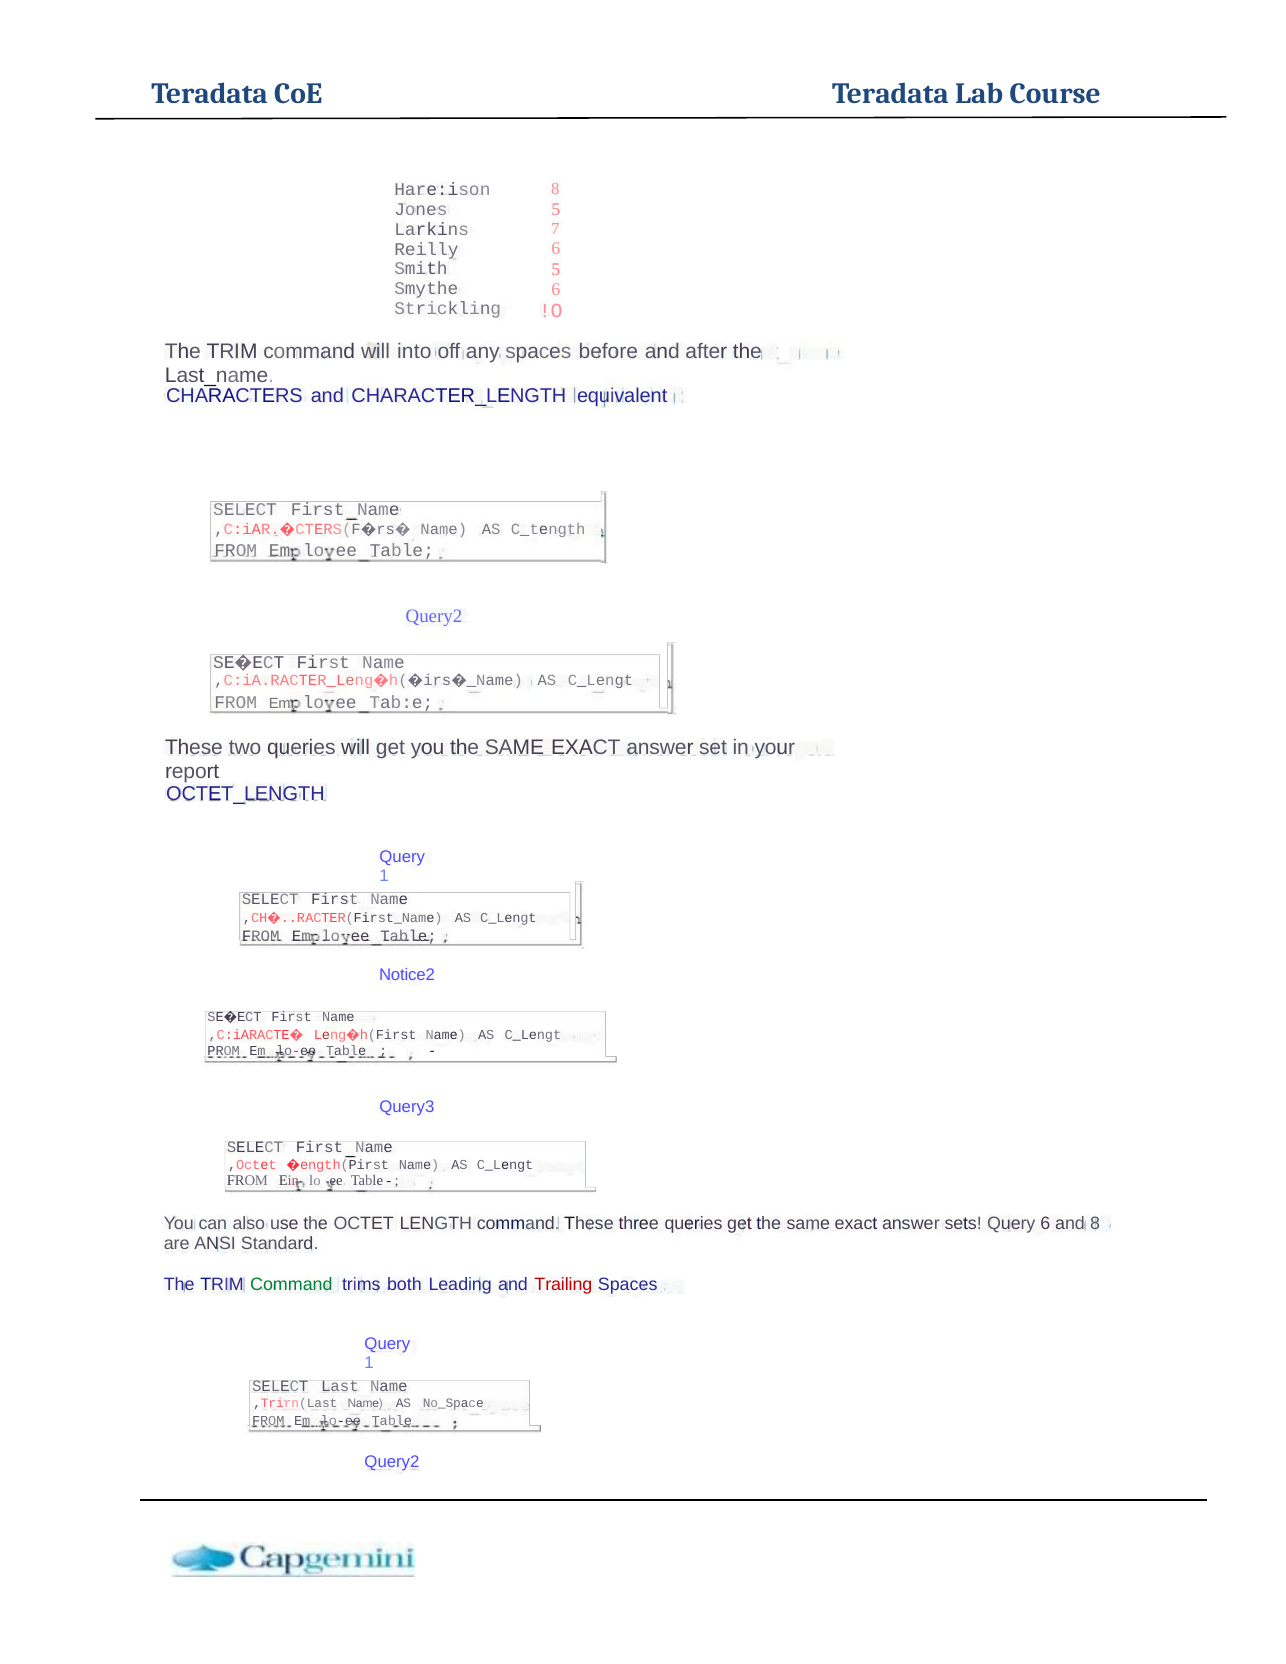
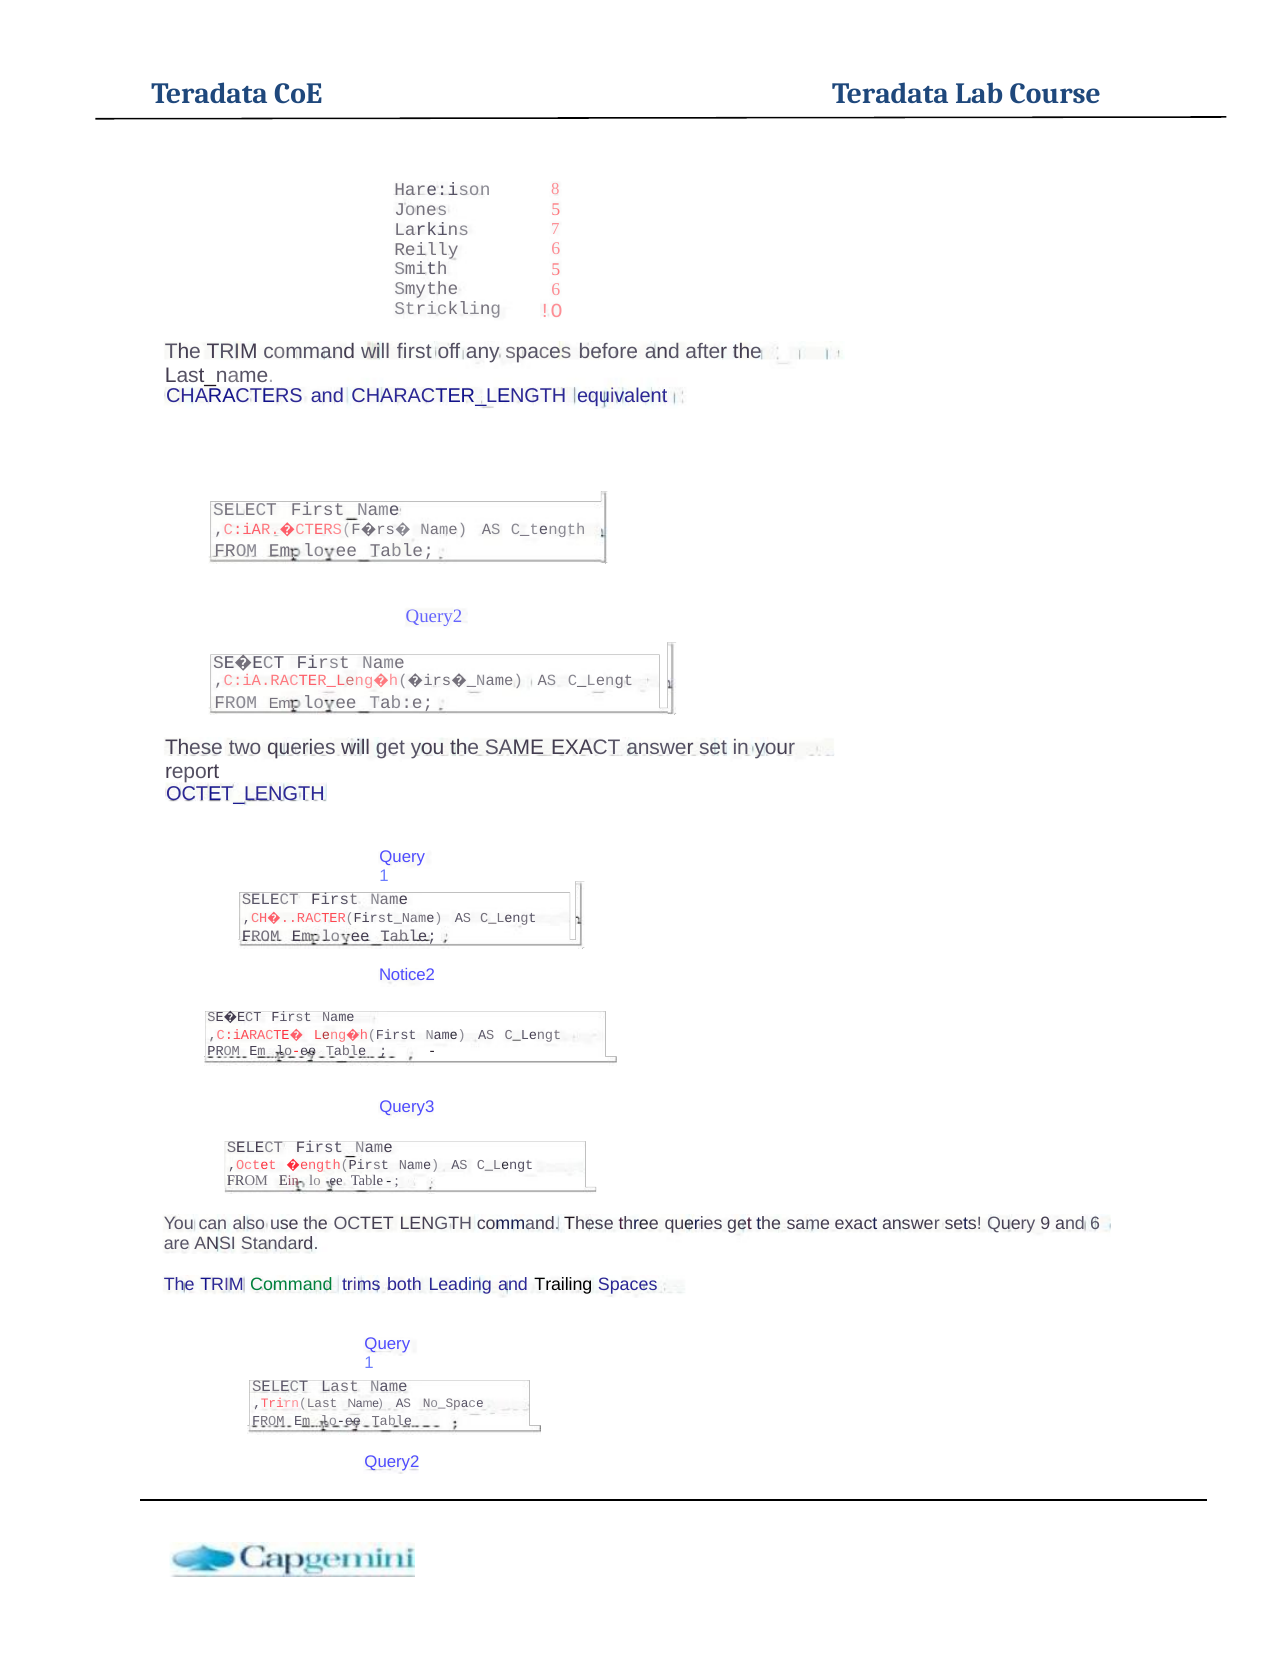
will into: into -> first (414, 352)
Query 6: 6 -> 9 (1045, 1224)
and 8: 8 -> 6 (1095, 1224)
Trailing colour: red -> black (563, 1285)
